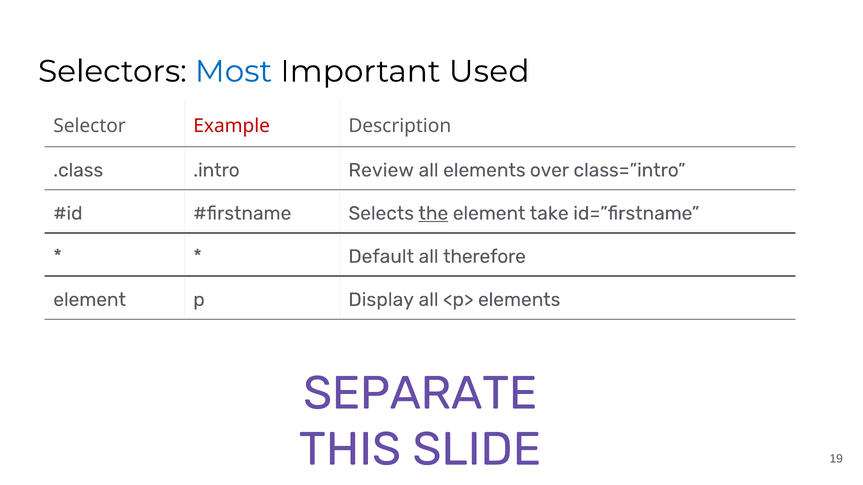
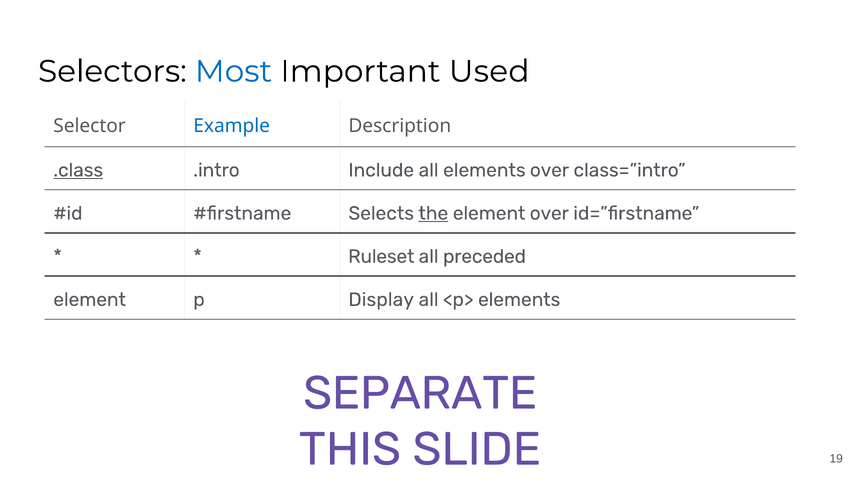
Example colour: red -> blue (232, 126)
.class underline: none -> present (78, 170)
Review: Review -> Include (381, 170)
element take: take -> over (549, 214)
Default: Default -> Ruleset (381, 257)
therefore: therefore -> preceded (484, 257)
